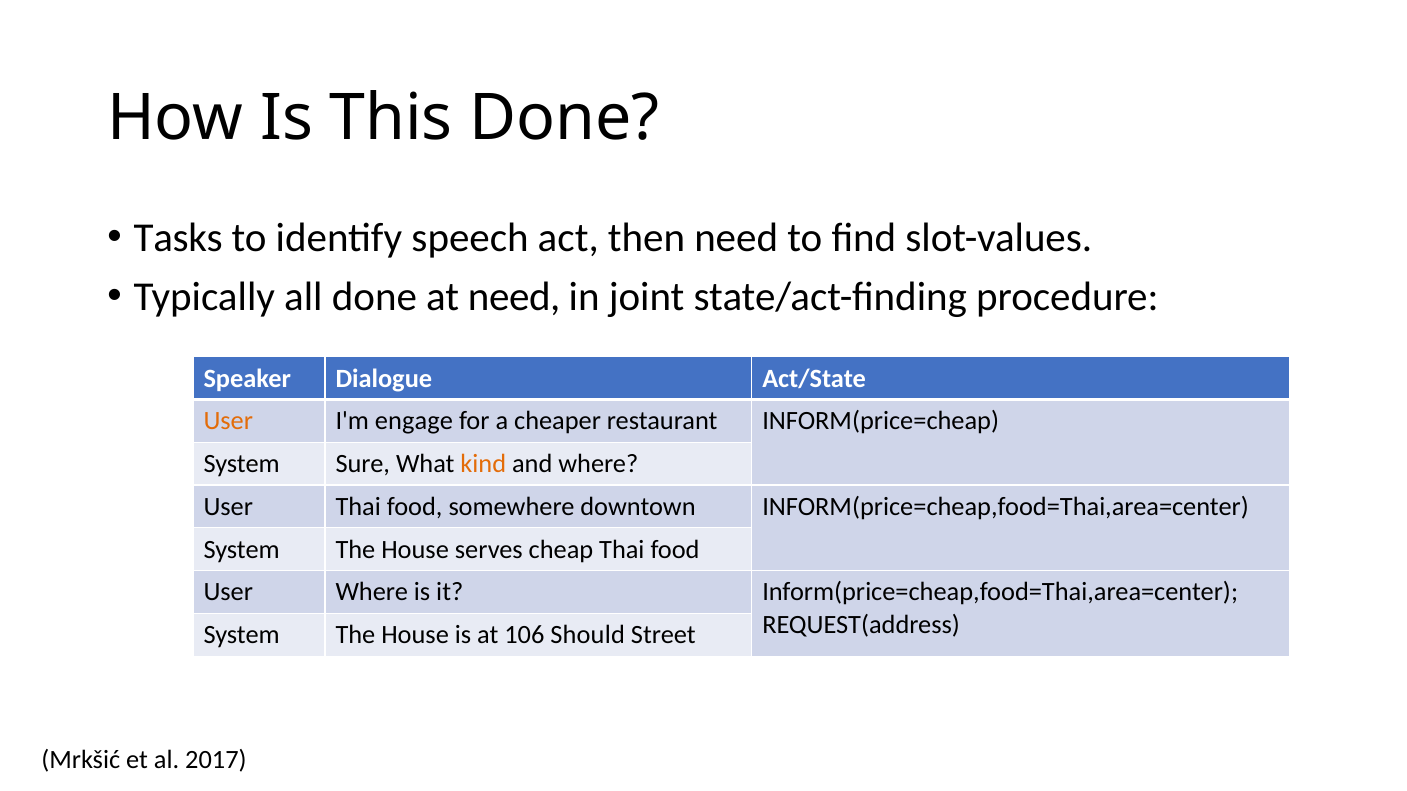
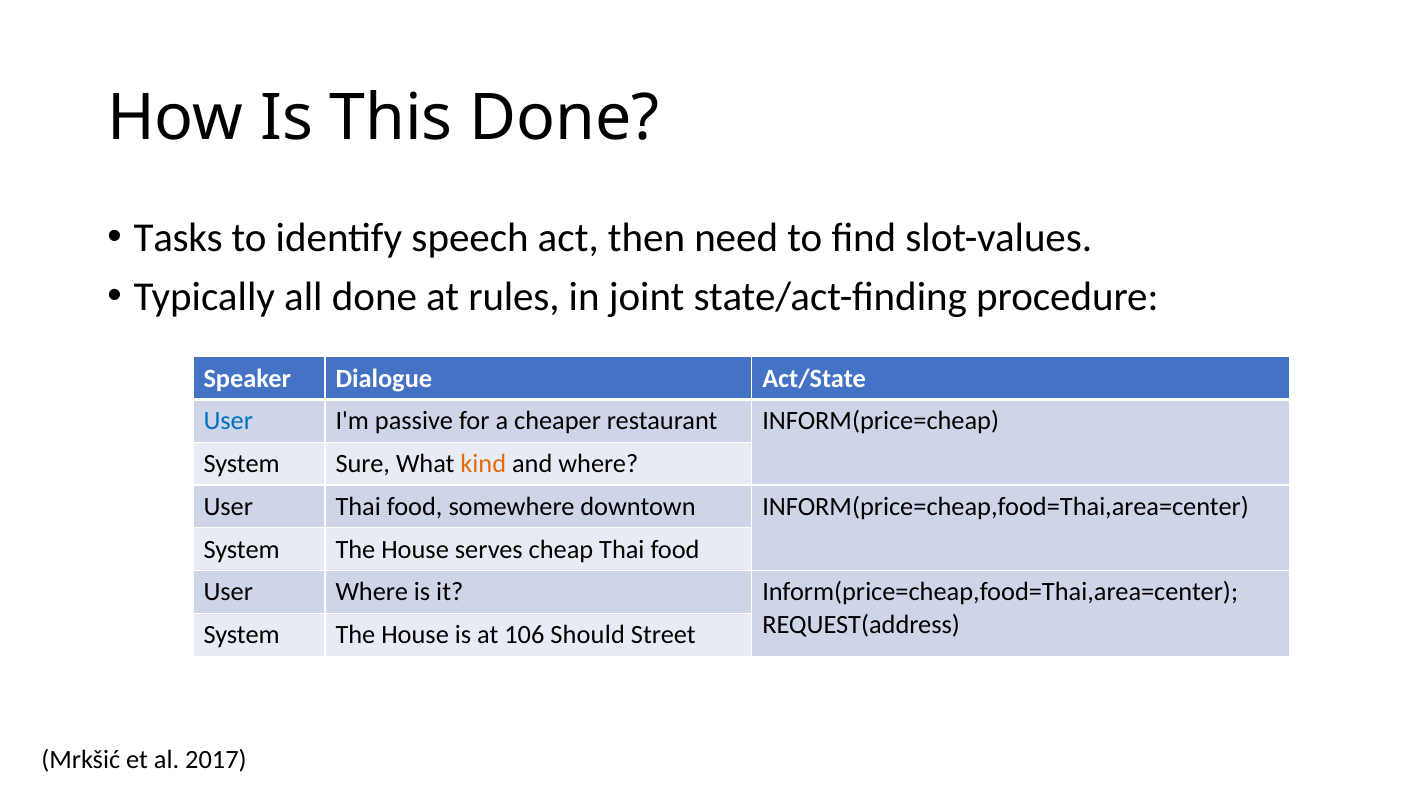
at need: need -> rules (514, 297)
User colour: orange -> blue (228, 421)
engage: engage -> passive (414, 421)
